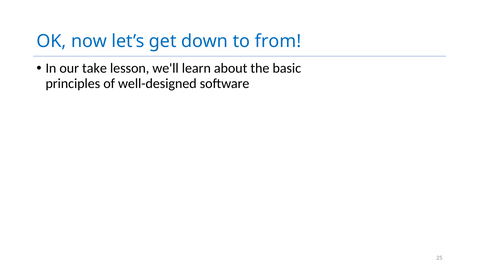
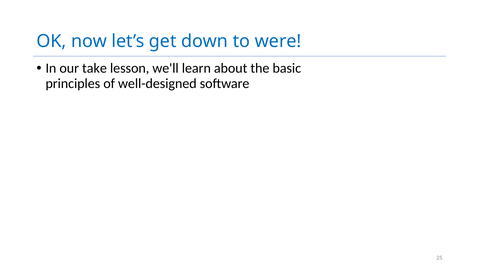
from: from -> were (278, 41)
